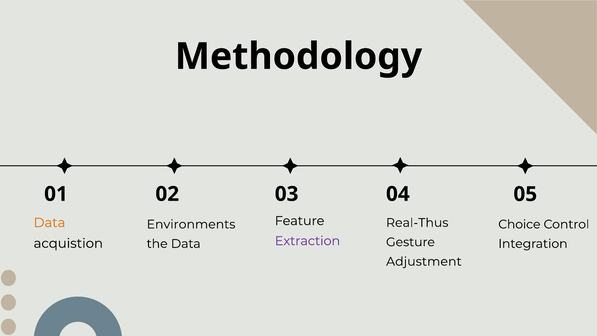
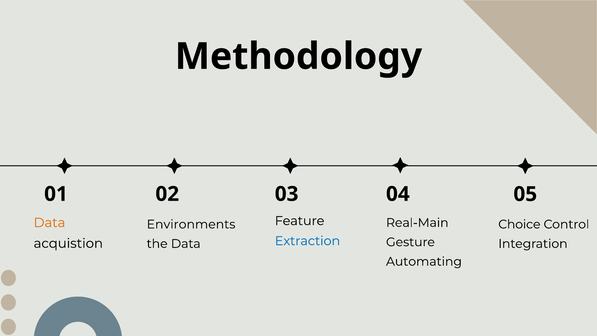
Real-Thus: Real-Thus -> Real-Main (417, 223)
Extraction colour: purple -> blue (307, 241)
Adjustment: Adjustment -> Automating (424, 261)
